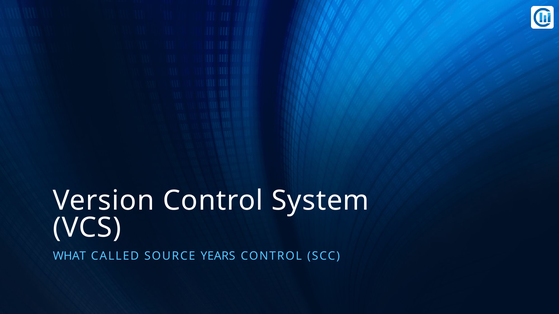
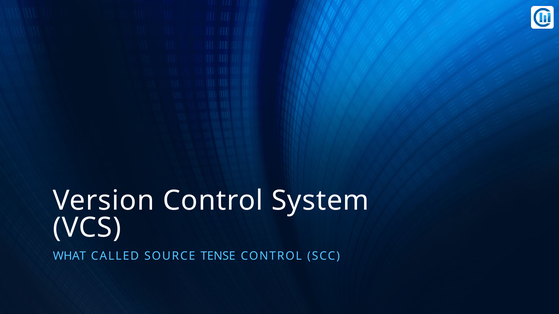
YEARS: YEARS -> TENSE (218, 256)
